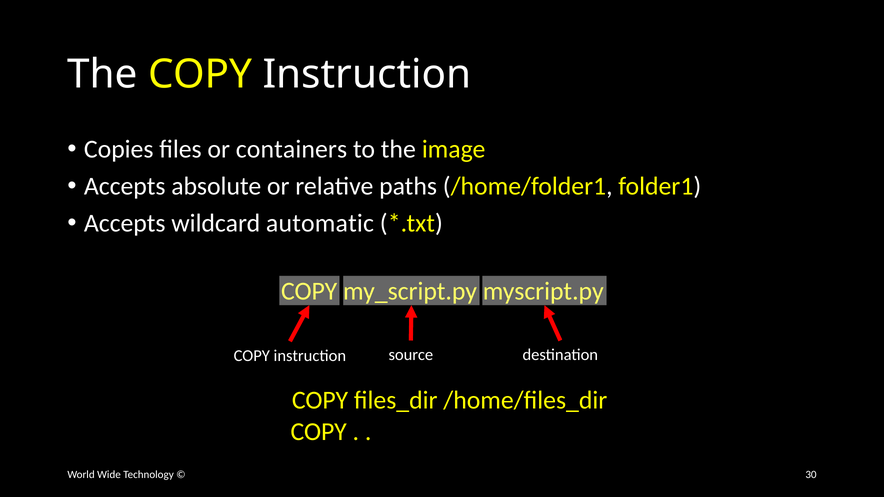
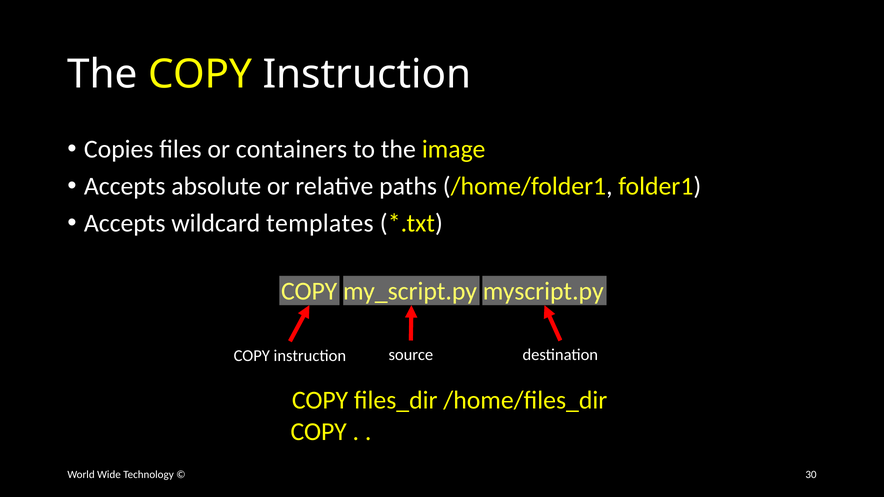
automatic: automatic -> templates (320, 223)
